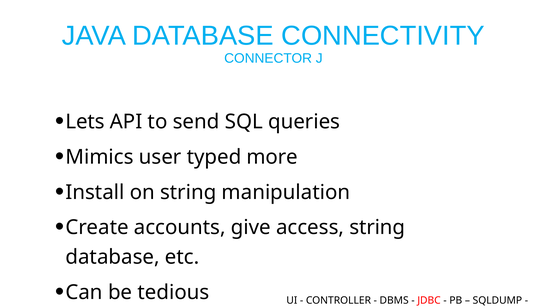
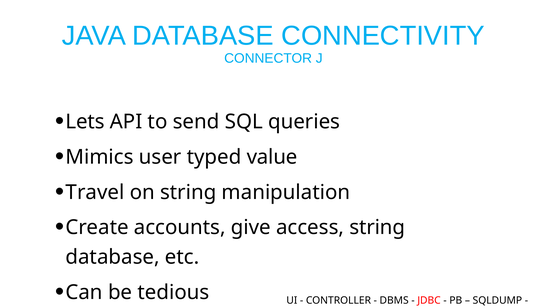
more: more -> value (272, 157)
Install: Install -> Travel (95, 192)
